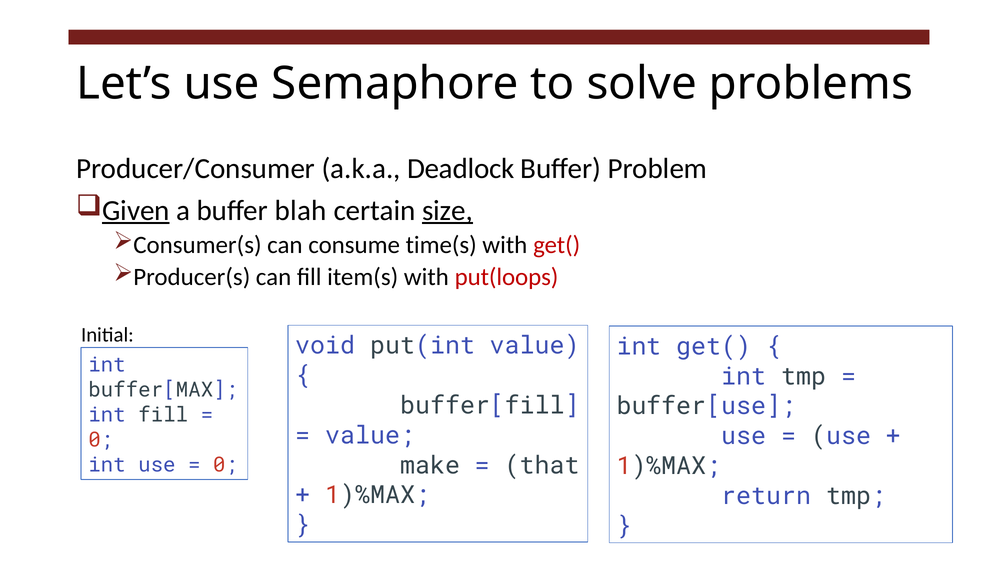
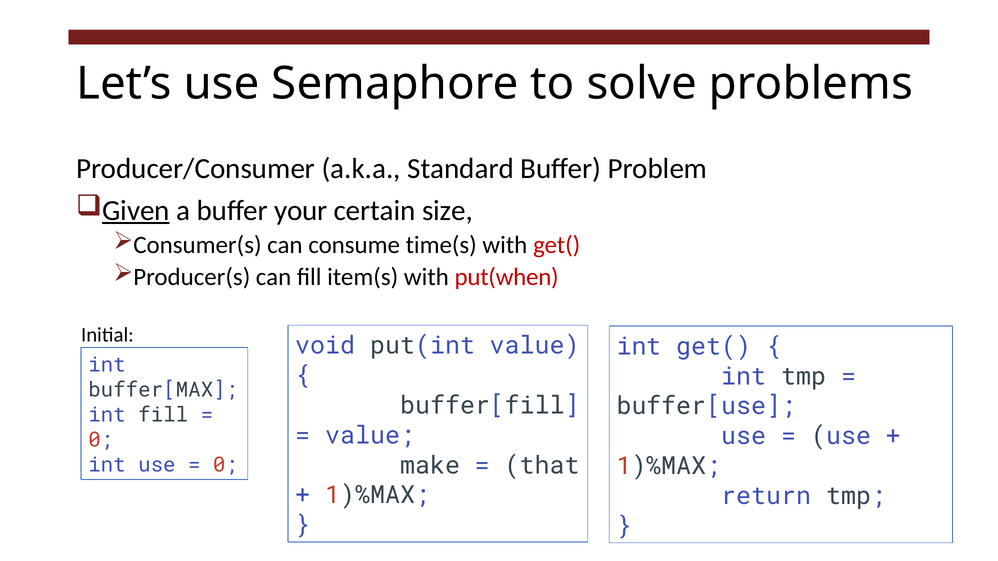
Deadlock: Deadlock -> Standard (461, 169)
blah: blah -> your (301, 211)
size underline: present -> none (448, 211)
put(loops: put(loops -> put(when (507, 277)
